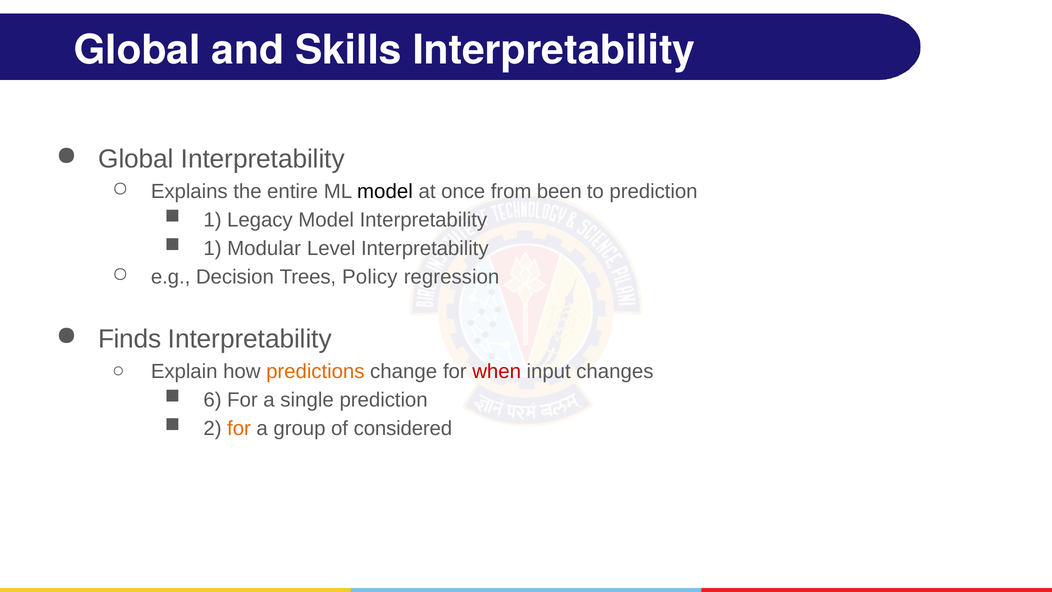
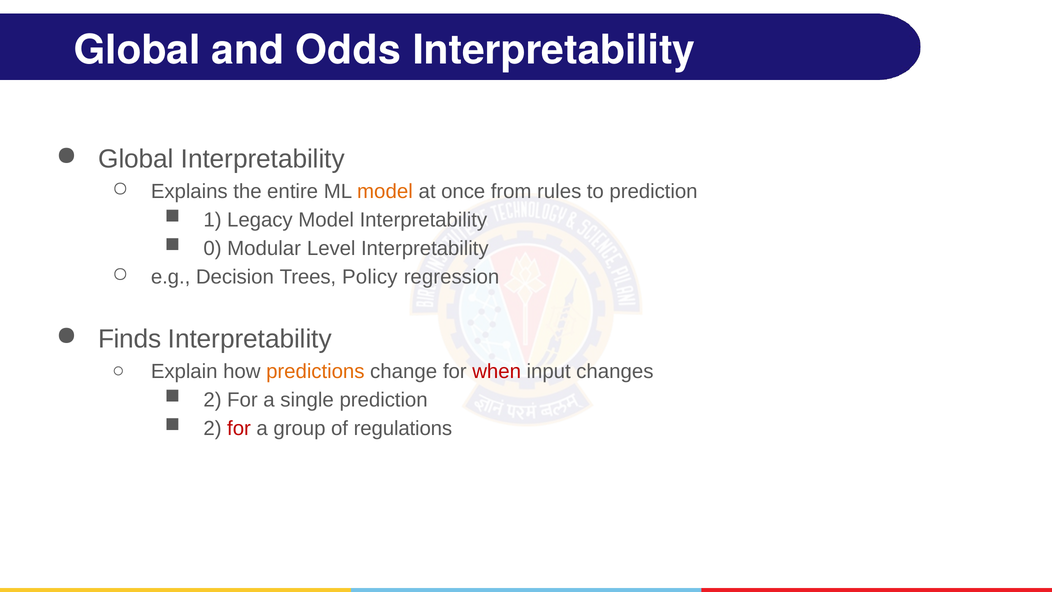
Skills: Skills -> Odds (348, 50)
model colour: black -> orange (385, 191)
been: been -> rules (559, 191)
1: 1 -> 0 (213, 248)
6: 6 -> 2 (213, 400)
for colour: orange -> red (239, 428)
considered: considered -> regulations (403, 428)
